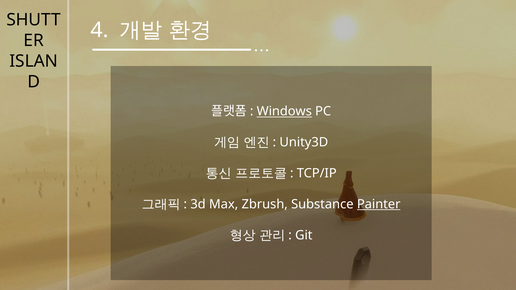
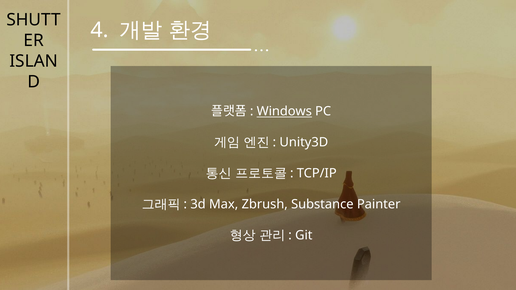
Painter underline: present -> none (379, 204)
